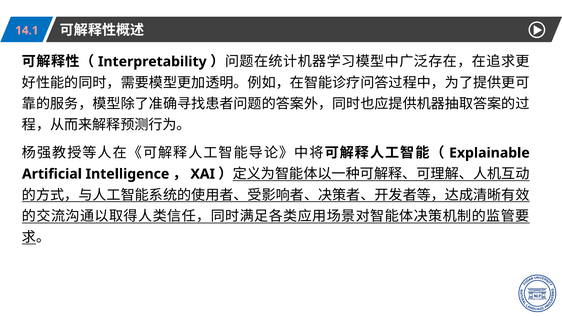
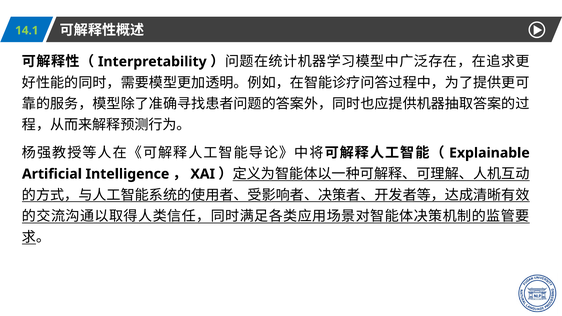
14.1 colour: pink -> light green (27, 30)
